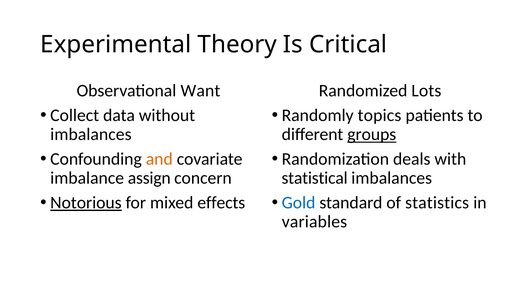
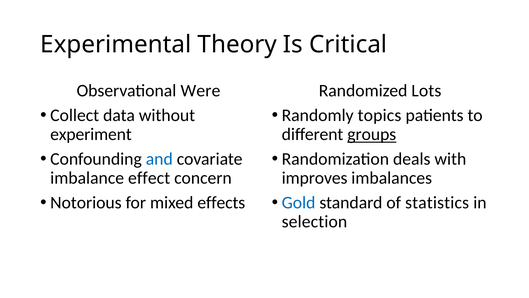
Want: Want -> Were (200, 91)
imbalances: imbalances -> experiment (91, 134)
and colour: orange -> blue (159, 159)
assign: assign -> effect (149, 178)
statistical: statistical -> improves (315, 178)
Notorious underline: present -> none (86, 202)
variables: variables -> selection (314, 221)
